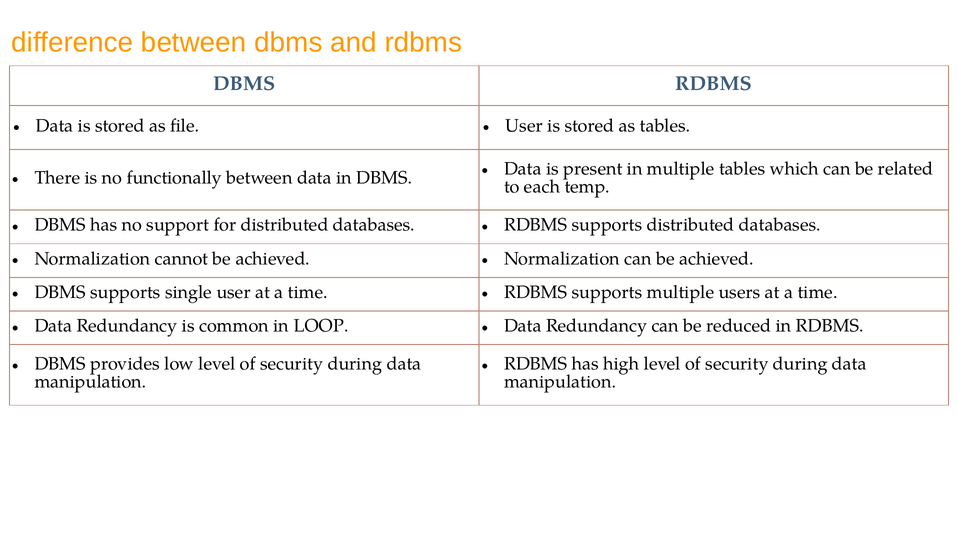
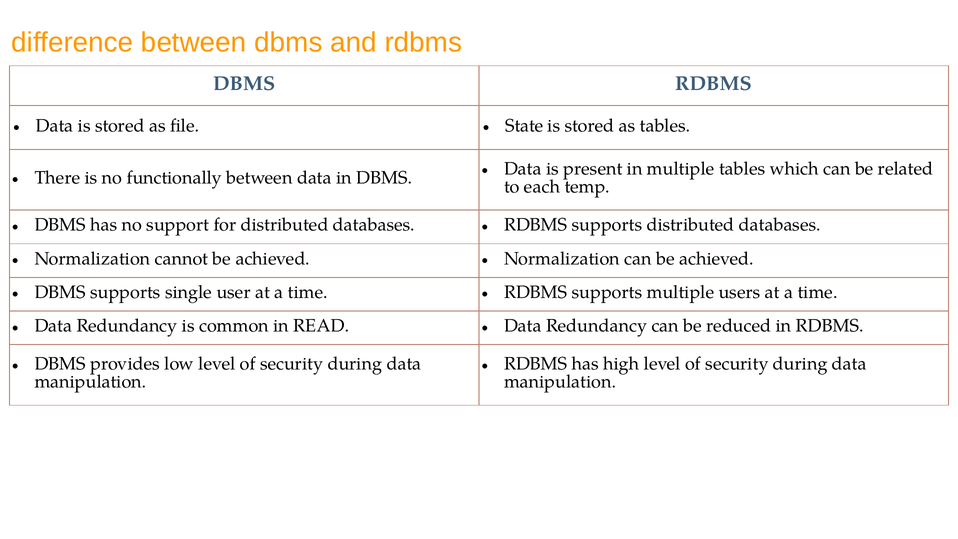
User: User -> State (524, 126)
LOOP: LOOP -> READ (321, 326)
